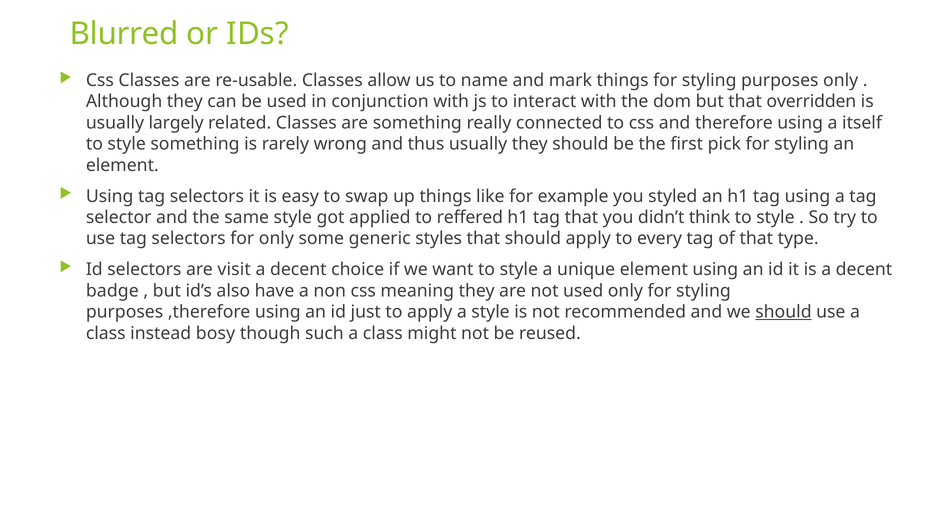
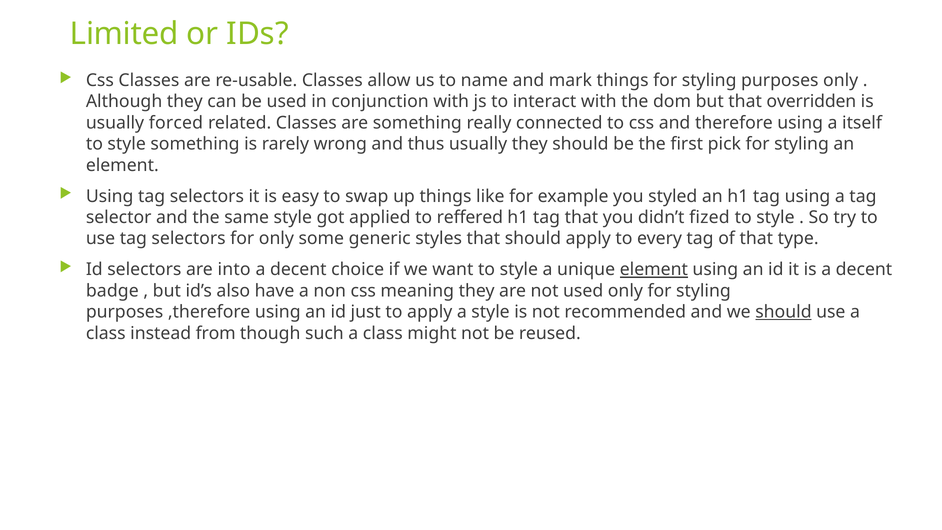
Blurred: Blurred -> Limited (124, 34)
largely: largely -> forced (176, 123)
think: think -> fized (709, 217)
visit: visit -> into (234, 270)
element underline: none -> present (654, 270)
bosy: bosy -> from (216, 333)
